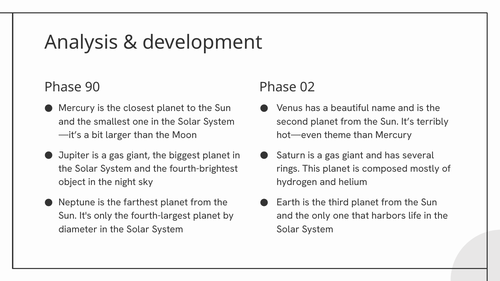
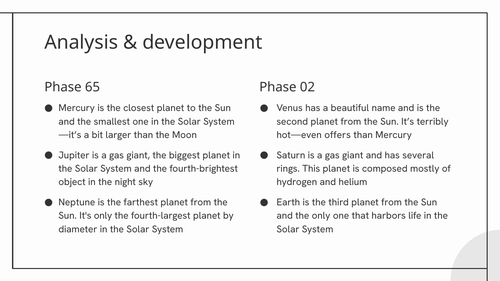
90: 90 -> 65 (92, 87)
theme: theme -> offers (338, 135)
